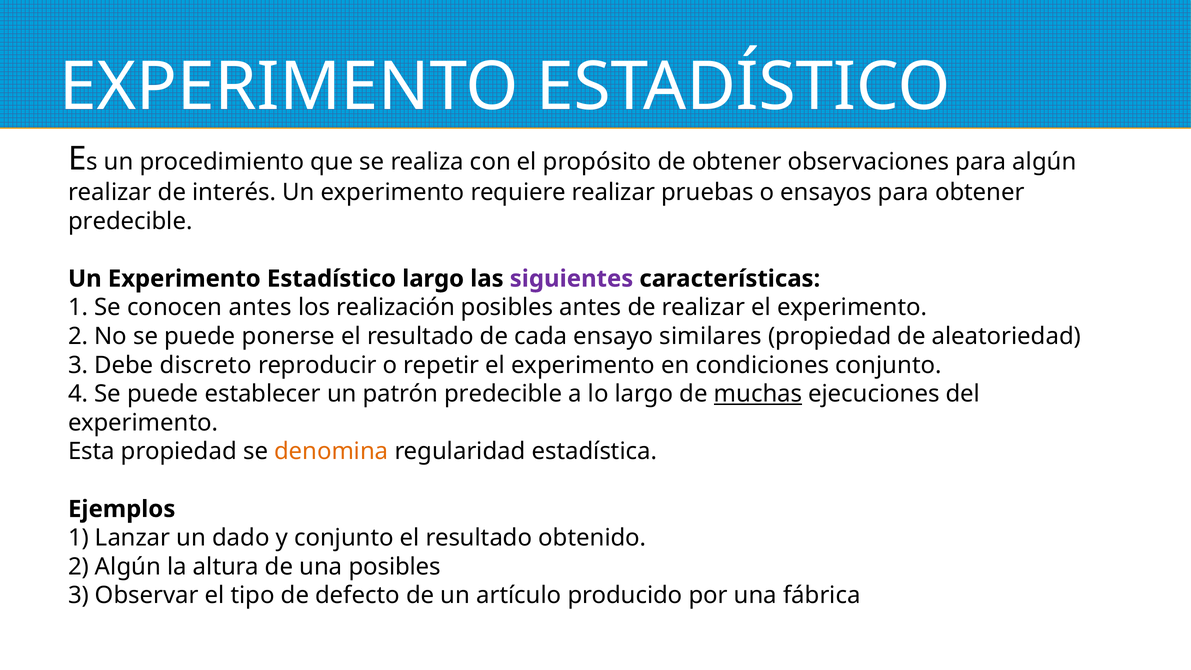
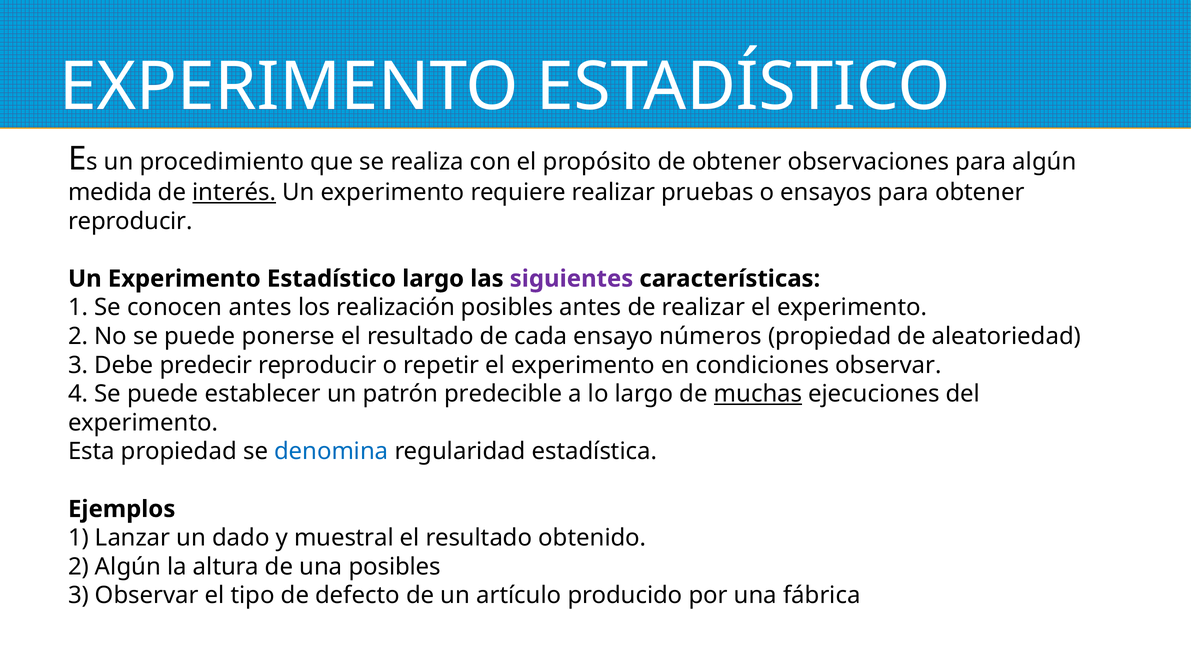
realizar: realizar -> medida (110, 192)
interés underline: none -> present (234, 192)
predecible: predecible -> reproducir (130, 221)
similares: similares -> números (711, 336)
discreto: discreto -> predecir (206, 365)
condiciones conjunto: conjunto -> observar (889, 365)
denomina colour: orange -> blue (331, 451)
y conjunto: conjunto -> muestral (344, 538)
